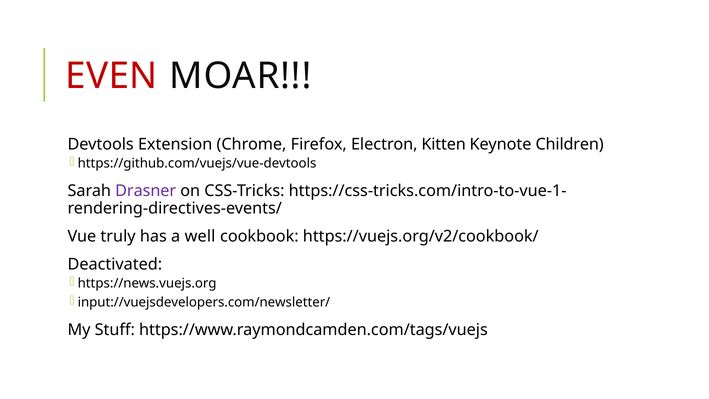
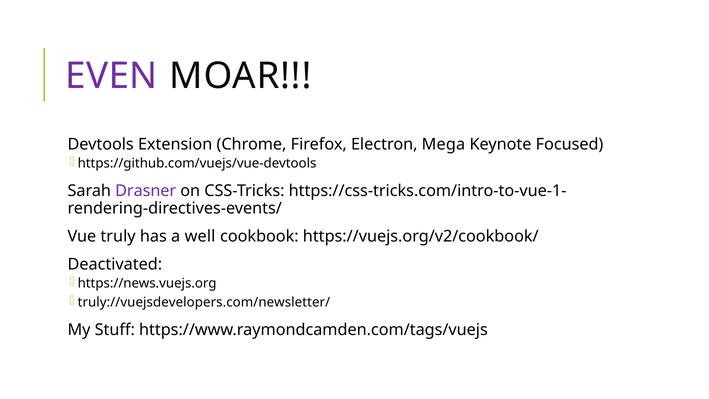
EVEN colour: red -> purple (111, 76)
Kitten: Kitten -> Mega (443, 144)
Children: Children -> Focused (570, 144)
input://vuejsdevelopers.com/newsletter/: input://vuejsdevelopers.com/newsletter/ -> truly://vuejsdevelopers.com/newsletter/ (204, 302)
